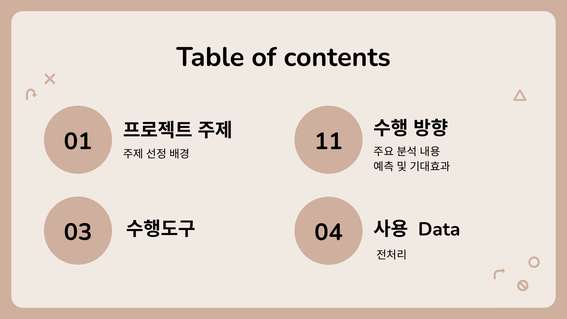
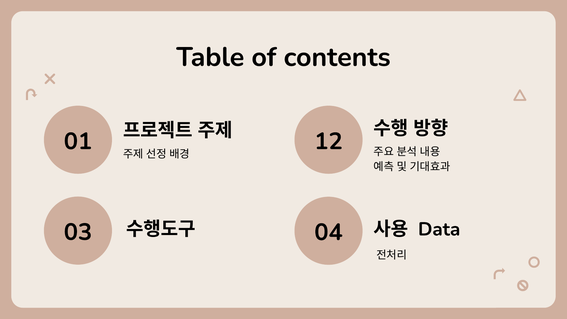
11: 11 -> 12 (329, 141)
